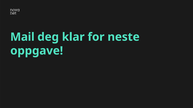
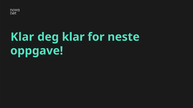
Mail: Mail -> Klar (22, 37)
